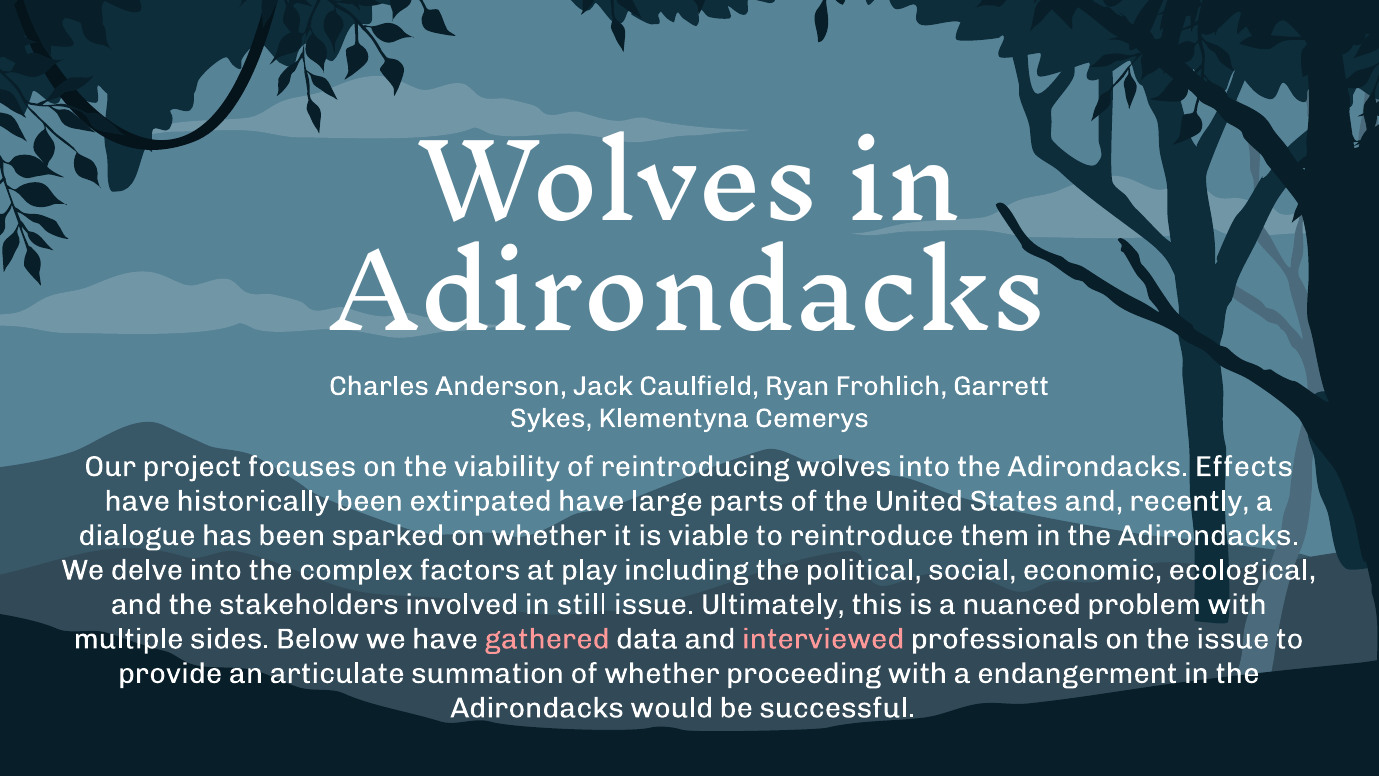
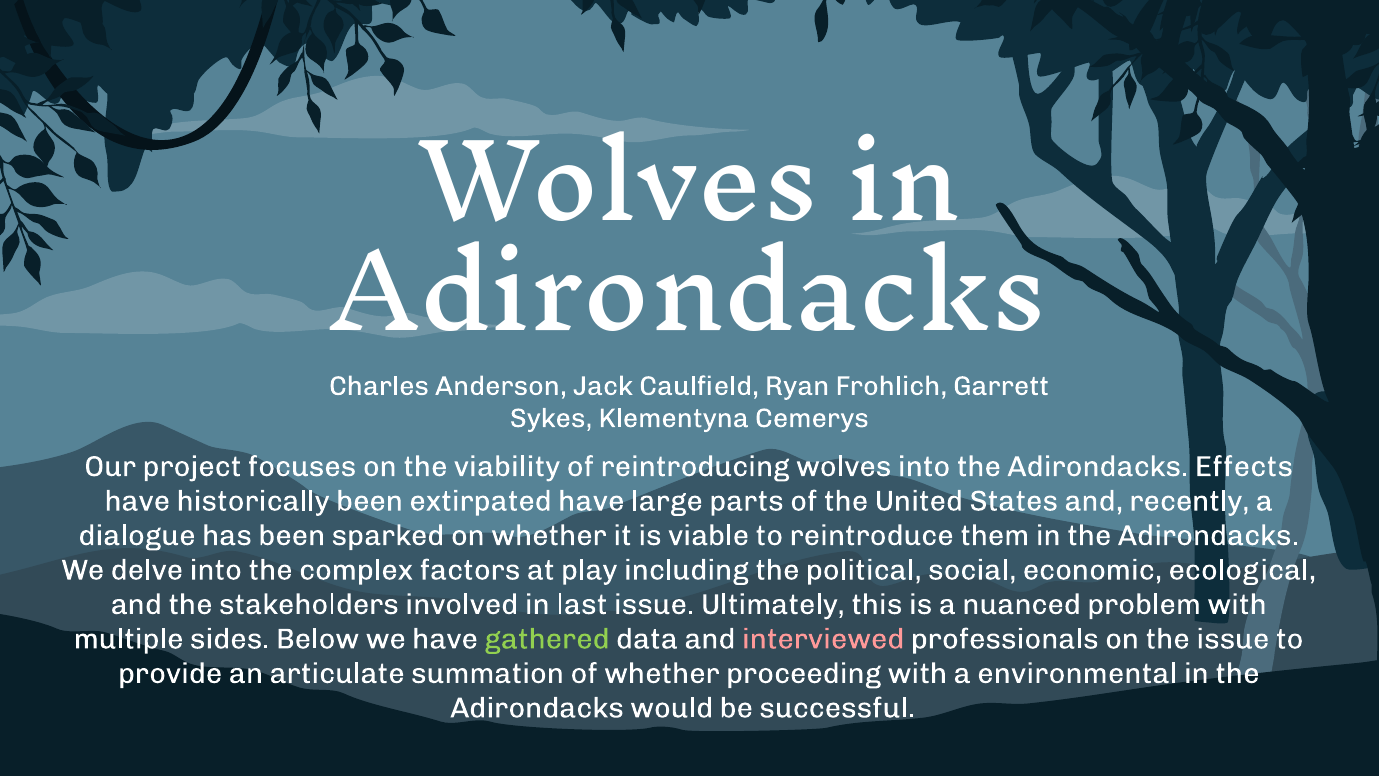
still: still -> last (582, 604)
gathered colour: pink -> light green (547, 639)
endangerment: endangerment -> environmental (1077, 673)
